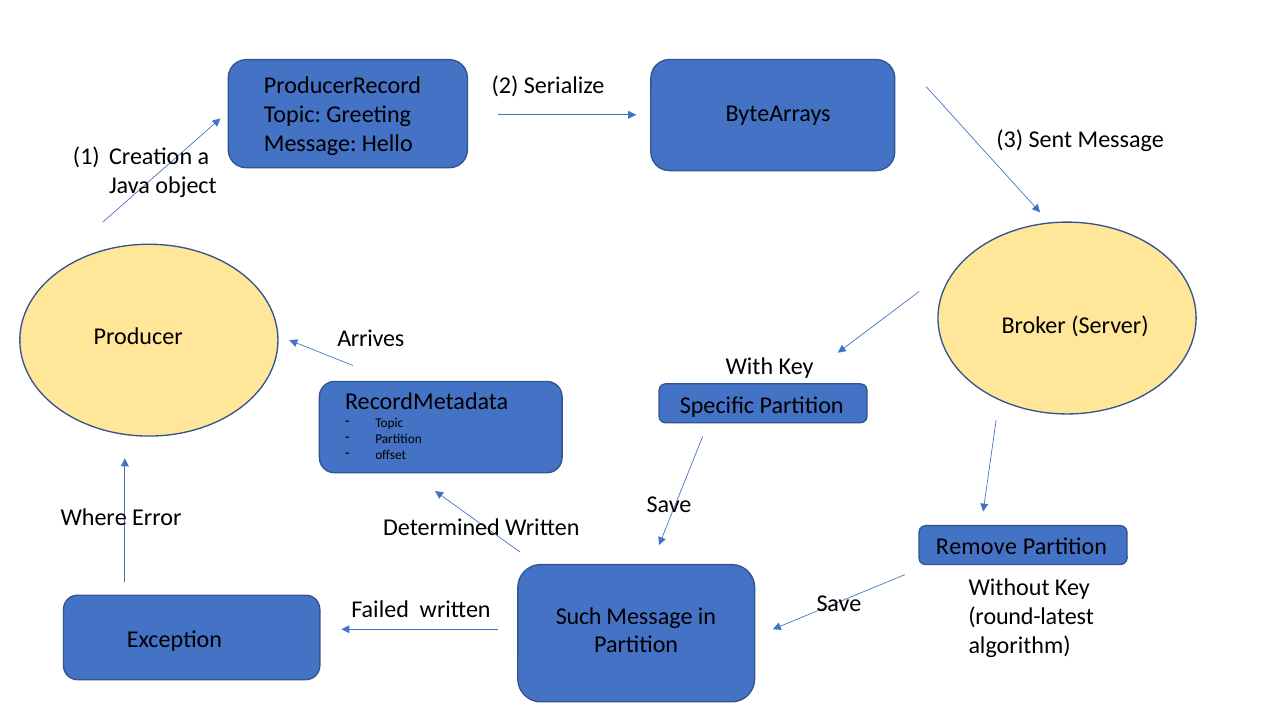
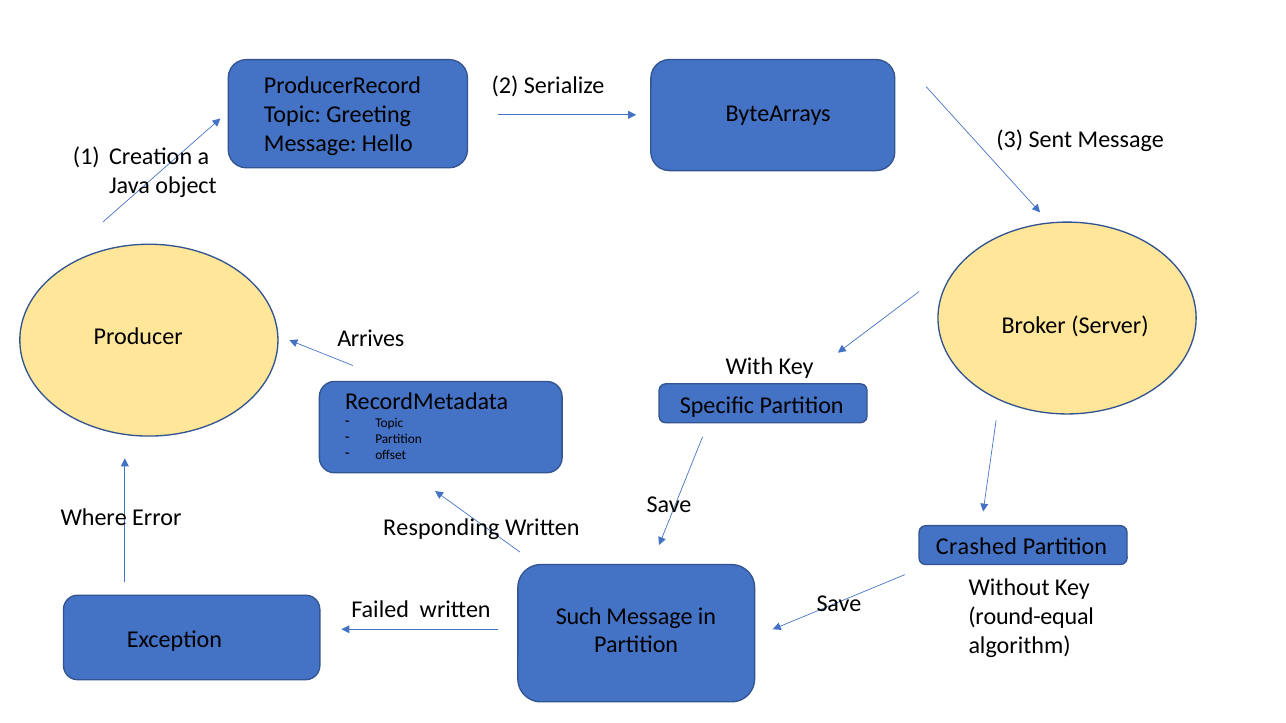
Determined: Determined -> Responding (441, 528)
Remove: Remove -> Crashed (976, 547)
round-latest: round-latest -> round-equal (1031, 617)
